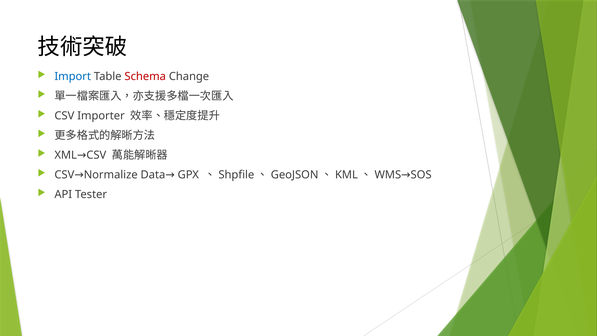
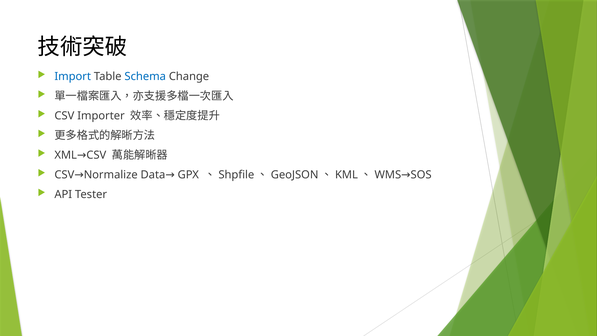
Schema colour: red -> blue (145, 76)
